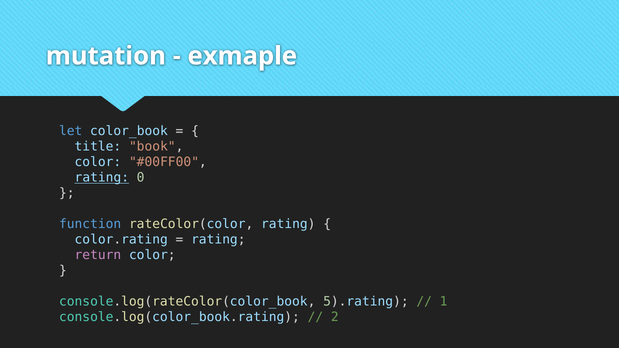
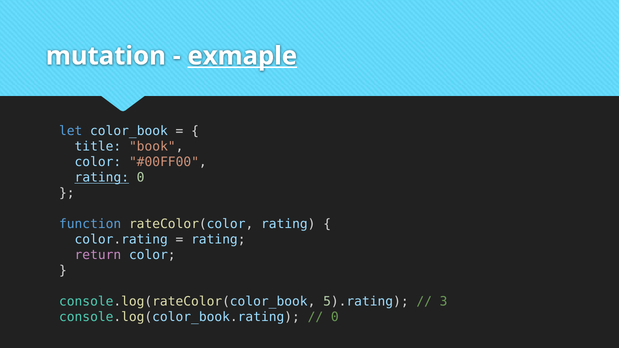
exmaple underline: none -> present (242, 56)
1: 1 -> 3 (444, 302)
2: 2 -> 0 (335, 317)
